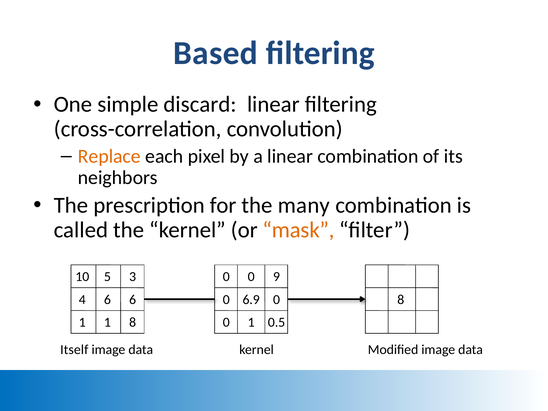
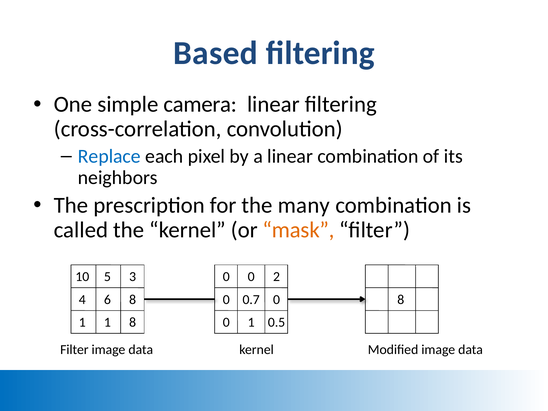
discard: discard -> camera (200, 104)
Replace colour: orange -> blue (109, 156)
9: 9 -> 2 (277, 277)
6 6: 6 -> 8 (133, 300)
6.9: 6.9 -> 0.7 (251, 300)
Itself: Itself -> Filter (74, 350)
